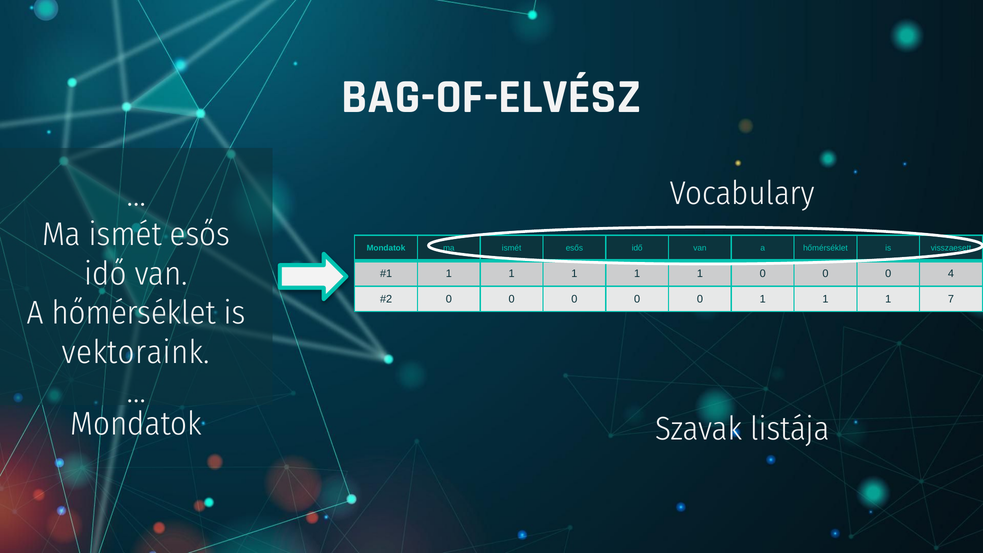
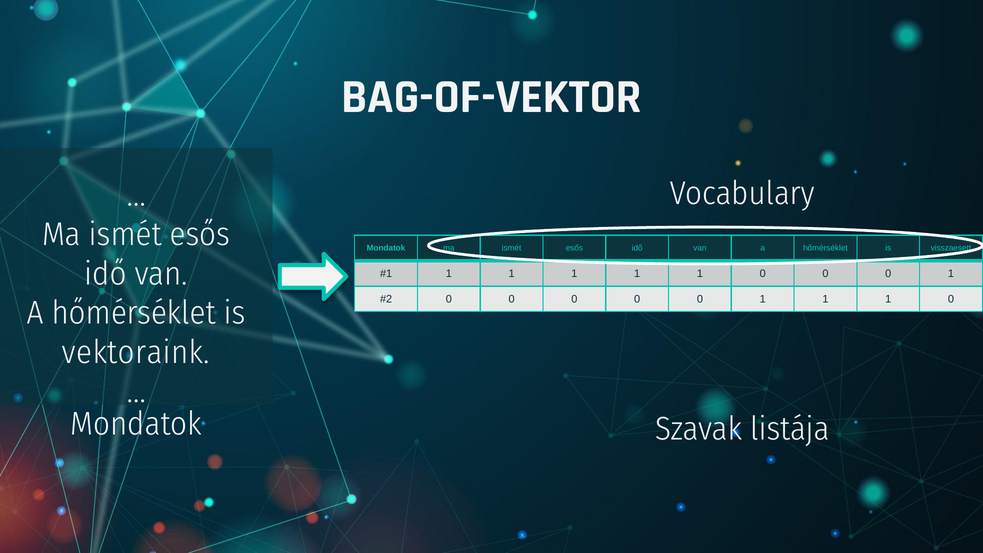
BAG-OF-ELVÉSZ: BAG-OF-ELVÉSZ -> BAG-OF-VEKTOR (492, 97)
4: 4 -> 1 (951, 274)
7: 7 -> 0 (951, 299)
